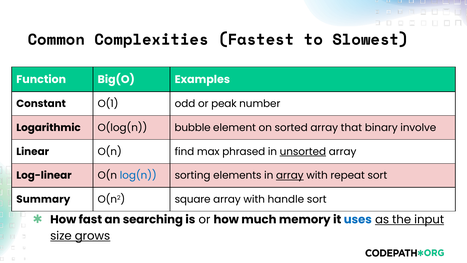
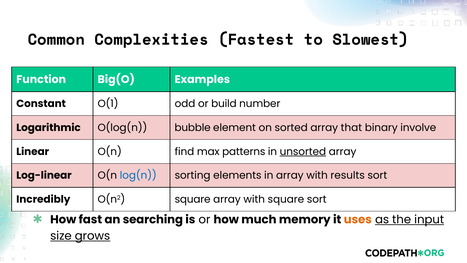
peak: peak -> build (224, 104)
phrased: phrased -> patterns (244, 151)
array underline: present -> none (290, 175)
repeat: repeat -> results (348, 175)
Summary: Summary -> Incredibly (43, 199)
with handle: handle -> square (286, 199)
uses colour: blue -> orange (358, 219)
